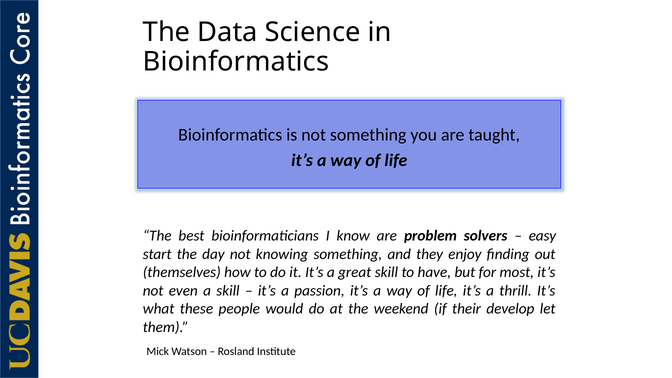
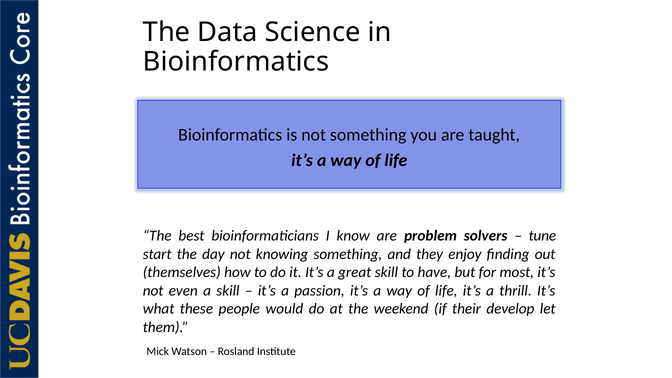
easy: easy -> tune (542, 236)
